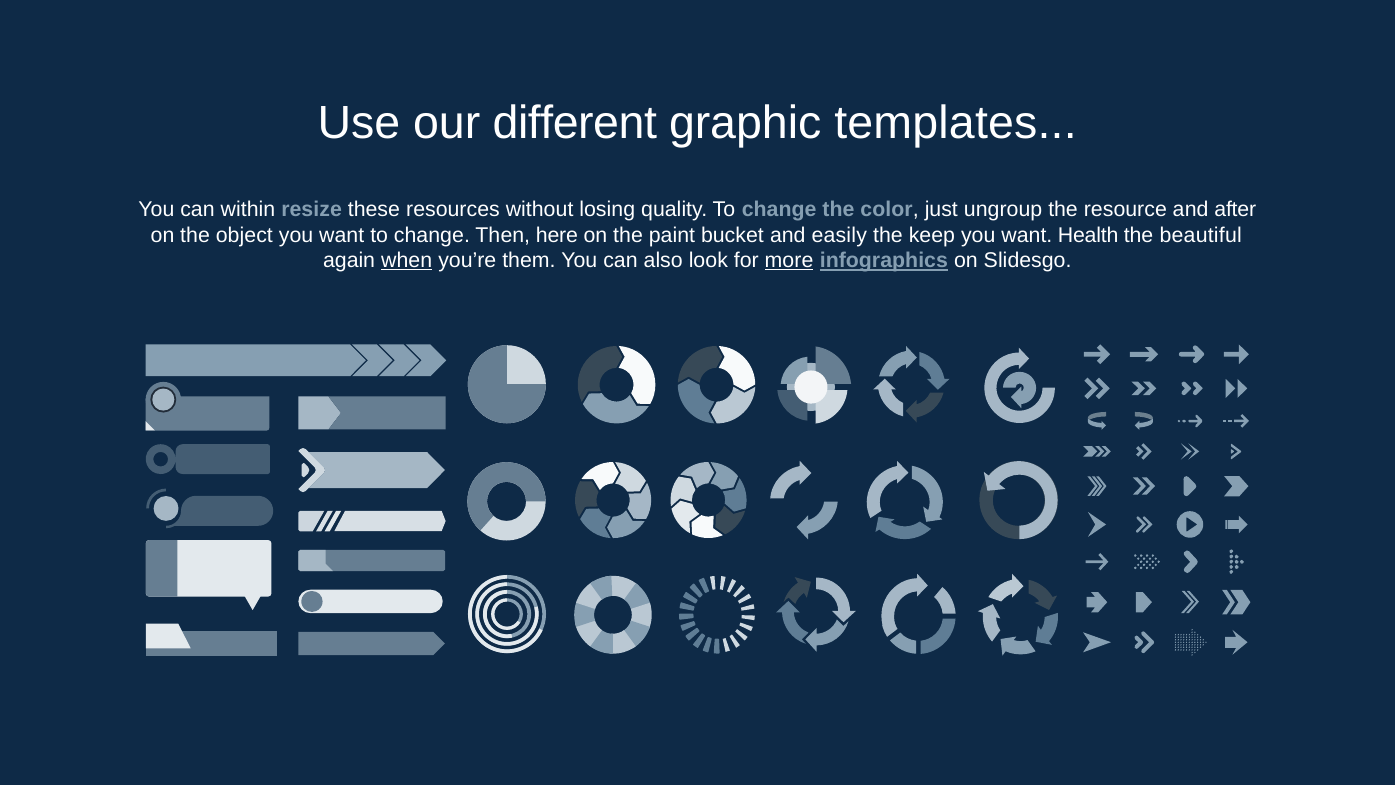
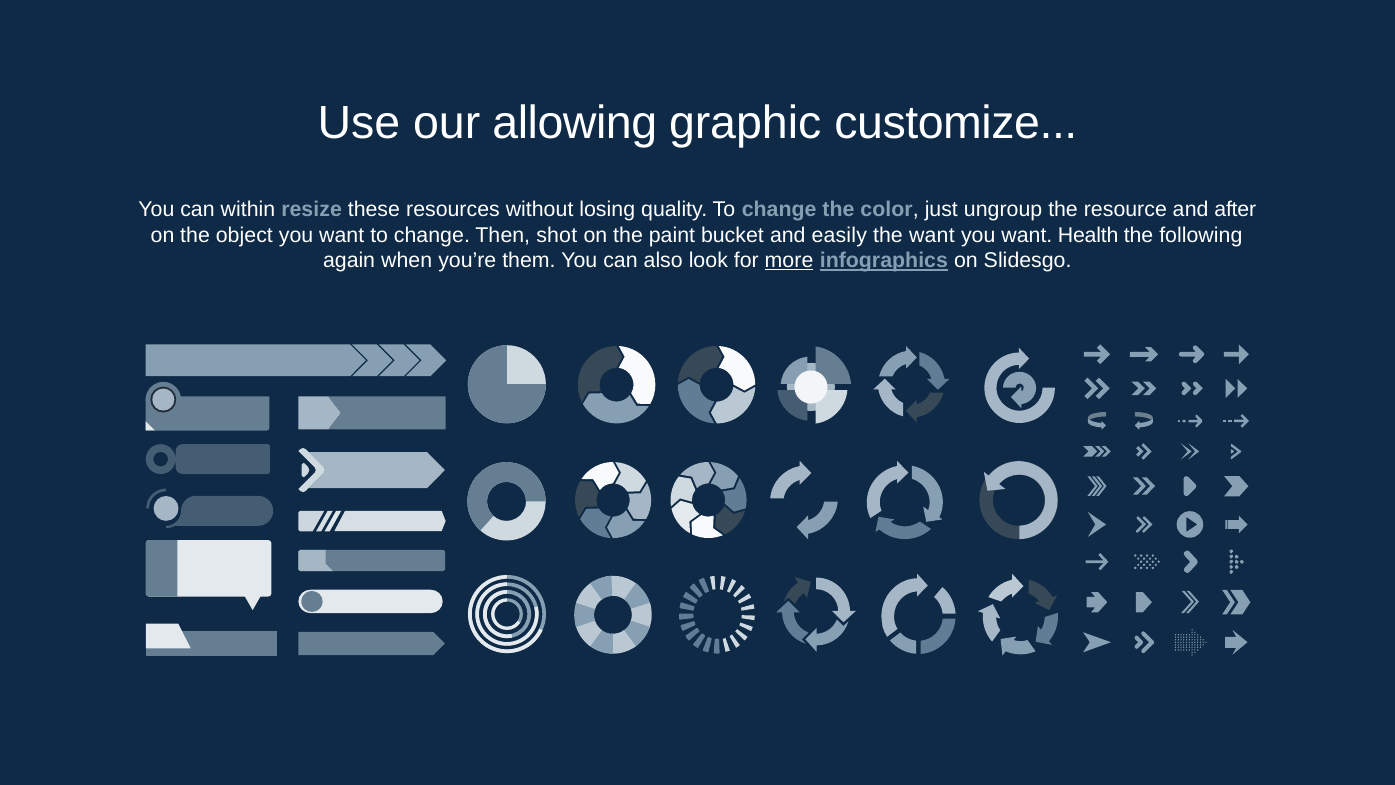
different: different -> allowing (575, 123)
templates: templates -> customize (956, 123)
here: here -> shot (557, 235)
the keep: keep -> want (932, 235)
beautiful: beautiful -> following (1201, 235)
when underline: present -> none (407, 261)
